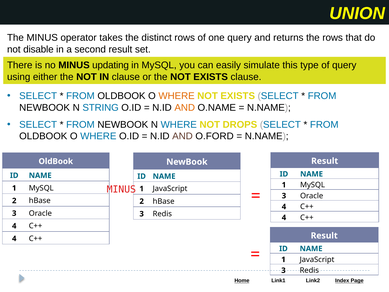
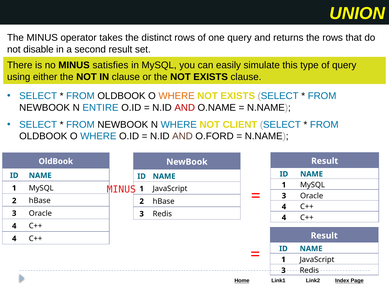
updating: updating -> satisfies (110, 65)
STRING: STRING -> ENTIRE (100, 108)
AND colour: orange -> red (185, 108)
DROPS: DROPS -> CLIENT (240, 124)
